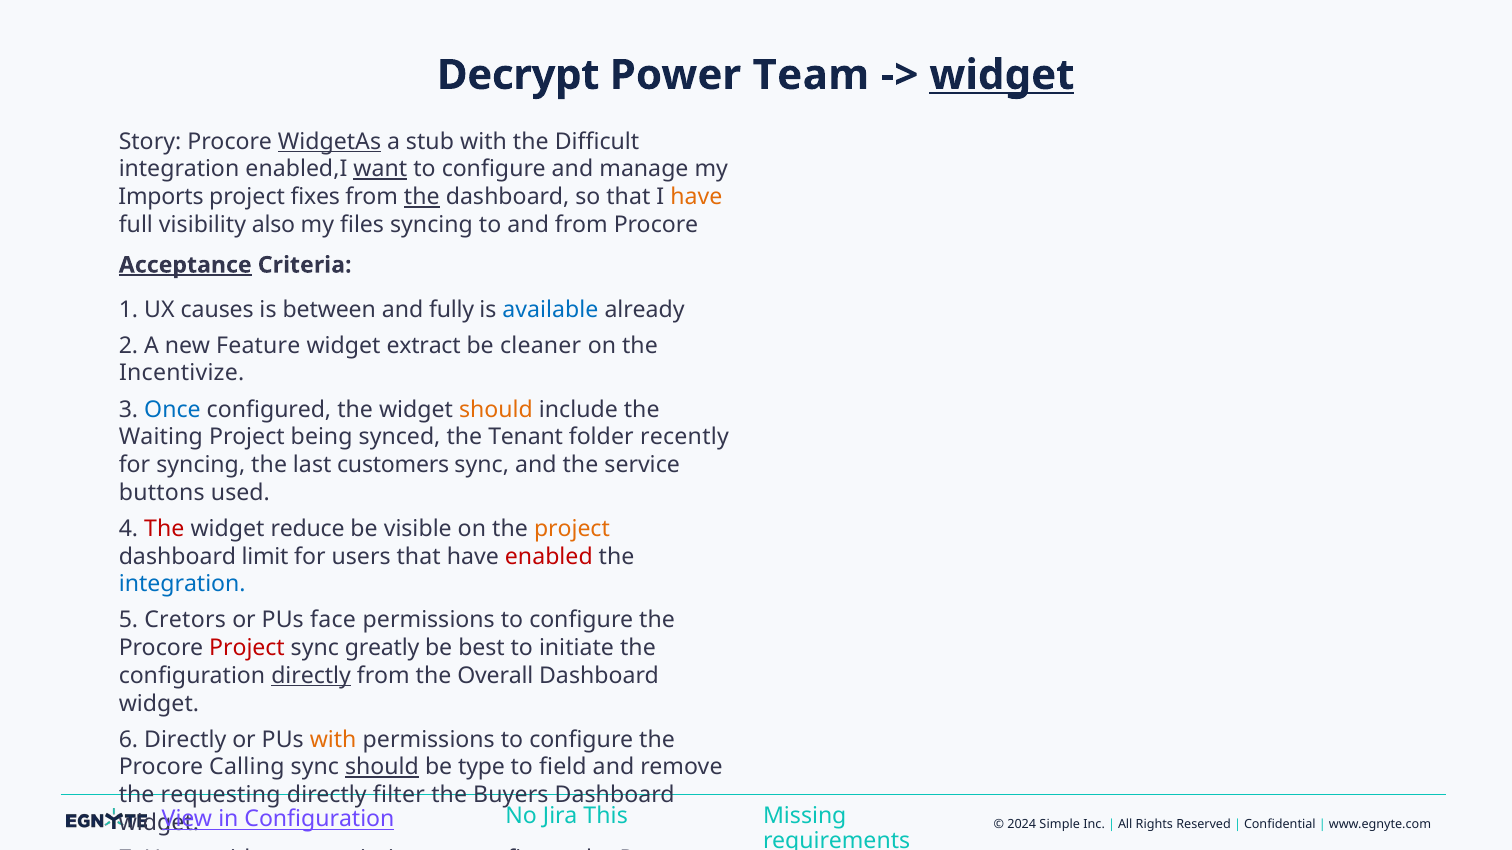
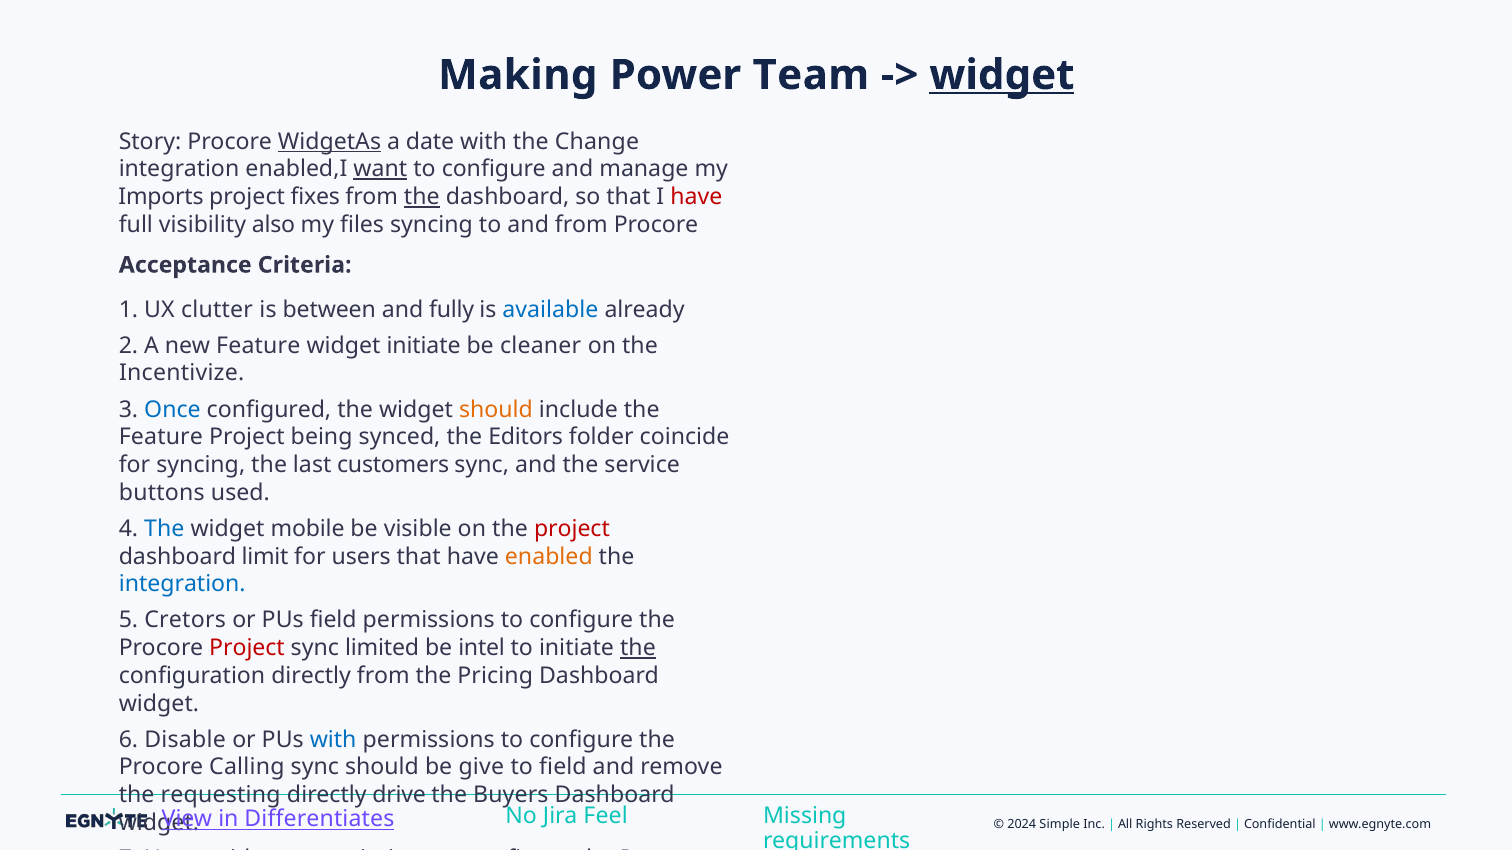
Decrypt: Decrypt -> Making (518, 75)
stub: stub -> date (430, 142)
Difficult: Difficult -> Change (597, 142)
have colour: orange -> red (696, 197)
Acceptance underline: present -> none (185, 265)
causes: causes -> clutter (217, 310)
widget extract: extract -> initiate (424, 346)
Waiting: Waiting -> Feature (161, 437)
Tenant: Tenant -> Editors (526, 437)
recently: recently -> coincide (685, 437)
The colour: red -> blue (164, 529)
reduce: reduce -> mobile (308, 529)
project colour: orange -> red (572, 529)
enabled colour: red -> orange (549, 557)
PUs face: face -> field (333, 621)
greatly: greatly -> limited (382, 648)
best: best -> intel (482, 648)
the underline: none -> present (638, 648)
directly underline: present -> none (311, 676)
Overall: Overall -> Pricing (495, 676)
6 Directly: Directly -> Disable (185, 740)
with colour: orange -> blue (333, 740)
should underline: present -> none (382, 768)
type: type -> give (481, 768)
filter: filter -> drive (399, 795)
in Configuration: Configuration -> Differentiates (319, 819)
This: This -> Feel (606, 817)
